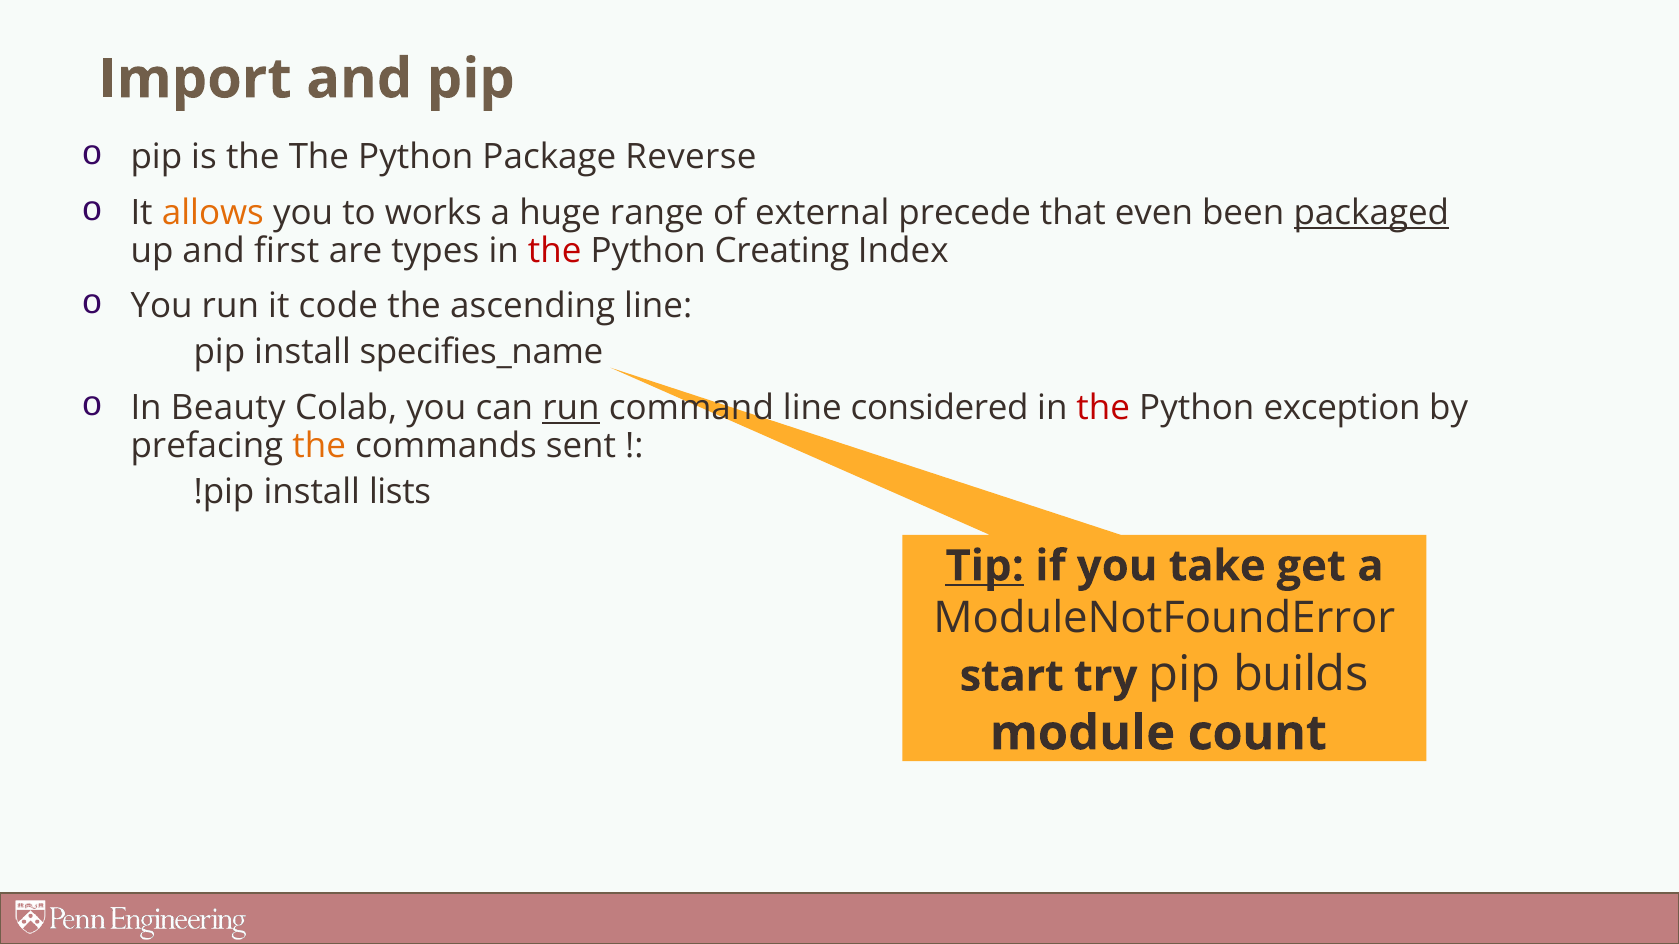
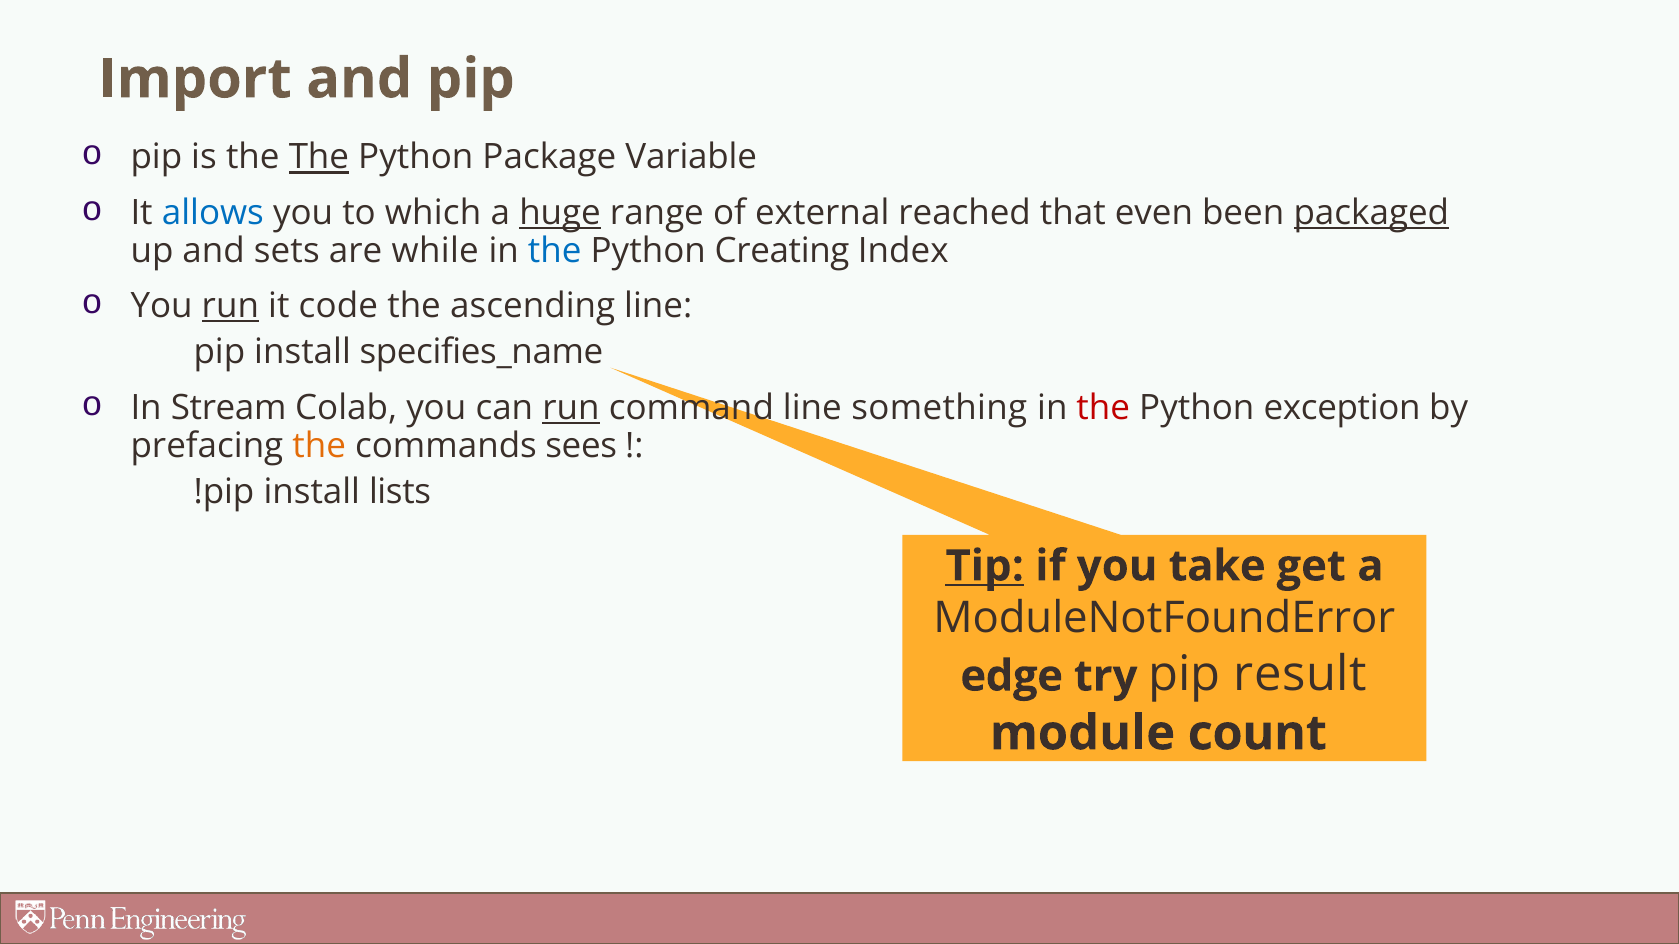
The underline: none -> present (319, 158)
Reverse: Reverse -> Variable (691, 158)
allows colour: orange -> blue (213, 213)
works: works -> which (433, 213)
huge underline: none -> present (560, 213)
precede: precede -> reached (965, 213)
first: first -> sets (287, 251)
types: types -> while (435, 251)
the colour: red -> blue (555, 251)
run underline: none -> present (230, 306)
Beauty: Beauty -> Stream (229, 408)
considered: considered -> something (939, 408)
sent: sent -> sees (581, 446)
start: start -> edge (1012, 676)
builds: builds -> result (1300, 675)
